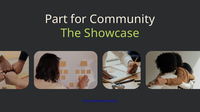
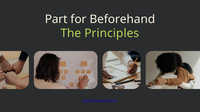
Community: Community -> Beforehand (122, 19)
Showcase: Showcase -> Principles (112, 33)
